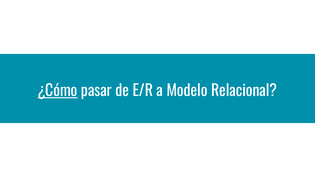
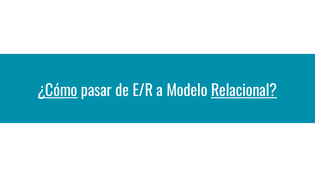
Relacional underline: none -> present (244, 91)
